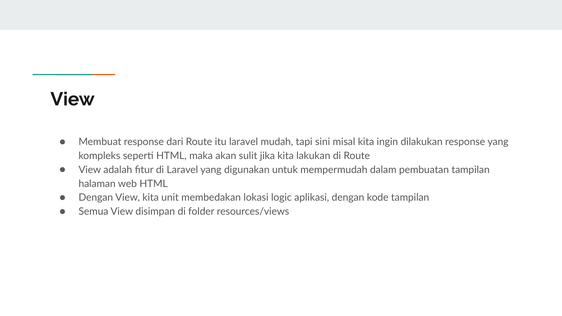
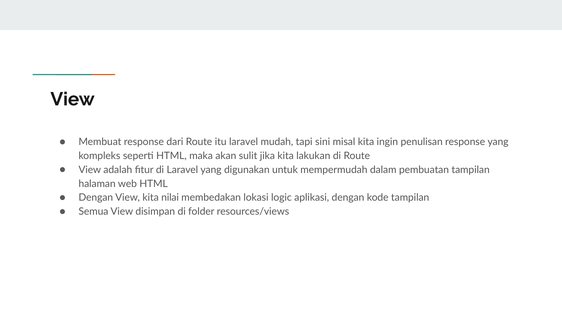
dilakukan: dilakukan -> penulisan (422, 142)
unit: unit -> nilai (170, 198)
